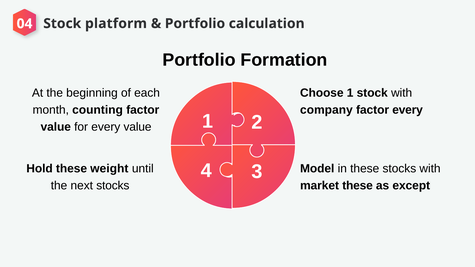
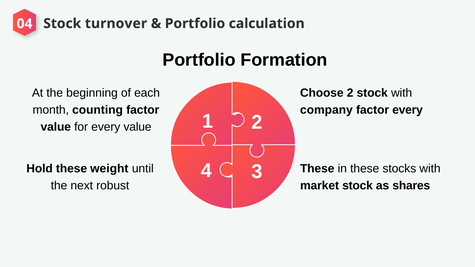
platform: platform -> turnover (116, 24)
Choose 1: 1 -> 2 (350, 93)
4 Model: Model -> These (317, 169)
next stocks: stocks -> robust (113, 186)
market these: these -> stock (358, 186)
except: except -> shares (411, 186)
